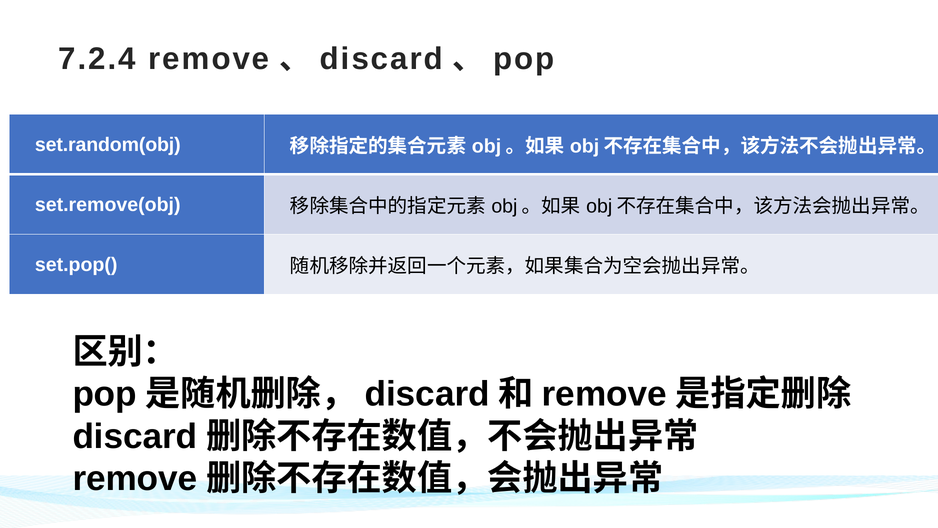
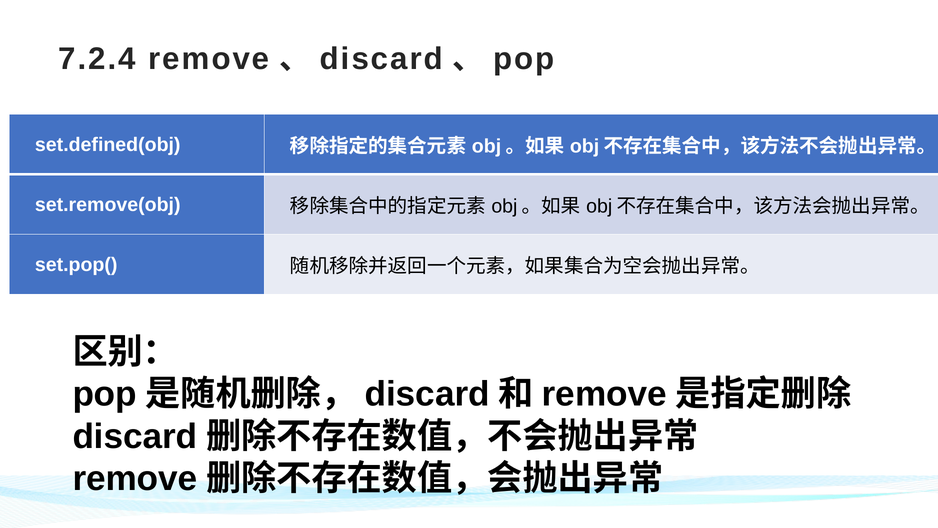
set.random(obj: set.random(obj -> set.defined(obj (108, 145)
